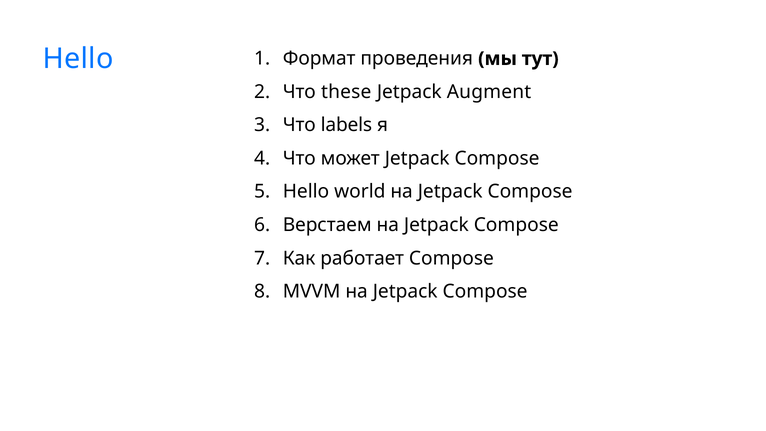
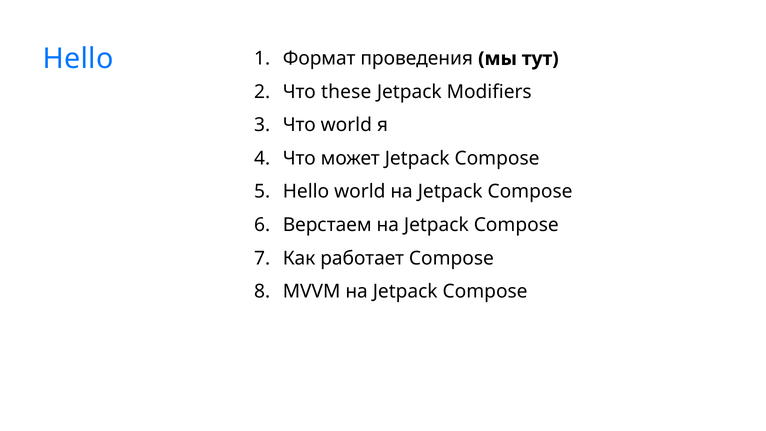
Augment: Augment -> Modifiers (489, 92)
Что labels: labels -> world (346, 125)
